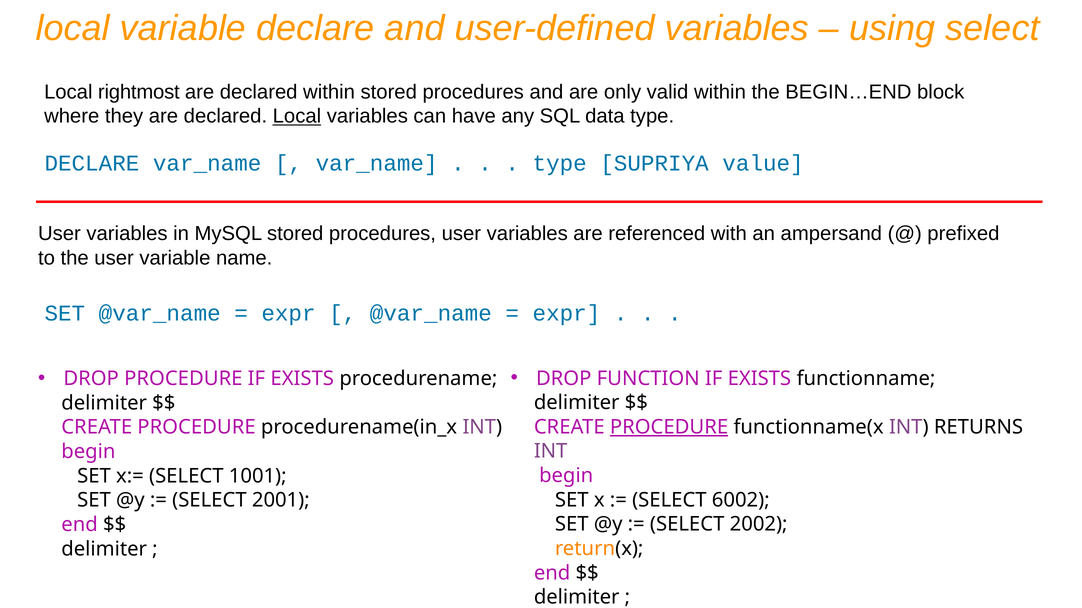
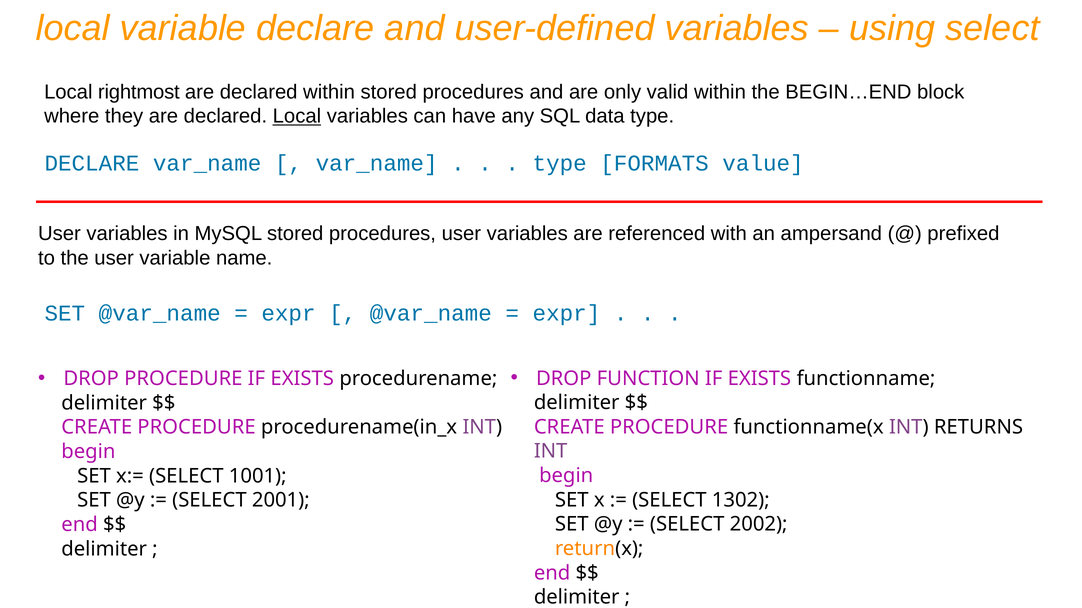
SUPRIYA: SUPRIYA -> FORMATS (655, 164)
PROCEDURE underline: present -> none (669, 427)
6002: 6002 -> 1302 (741, 500)
